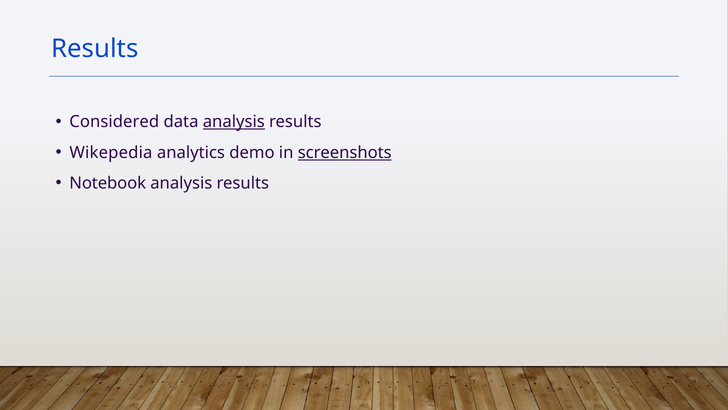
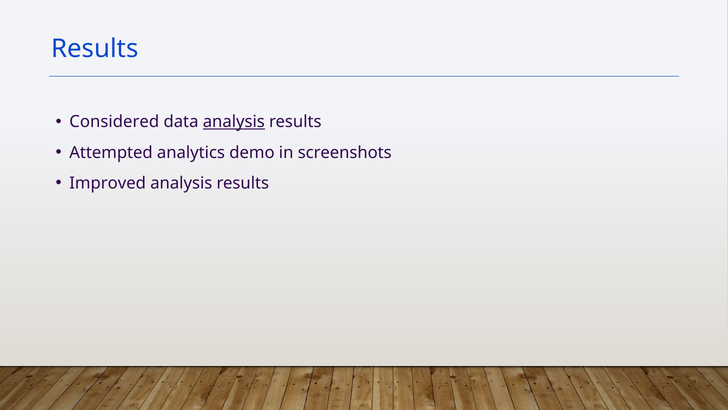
Wikepedia: Wikepedia -> Attempted (111, 152)
screenshots underline: present -> none (345, 152)
Notebook: Notebook -> Improved (108, 183)
